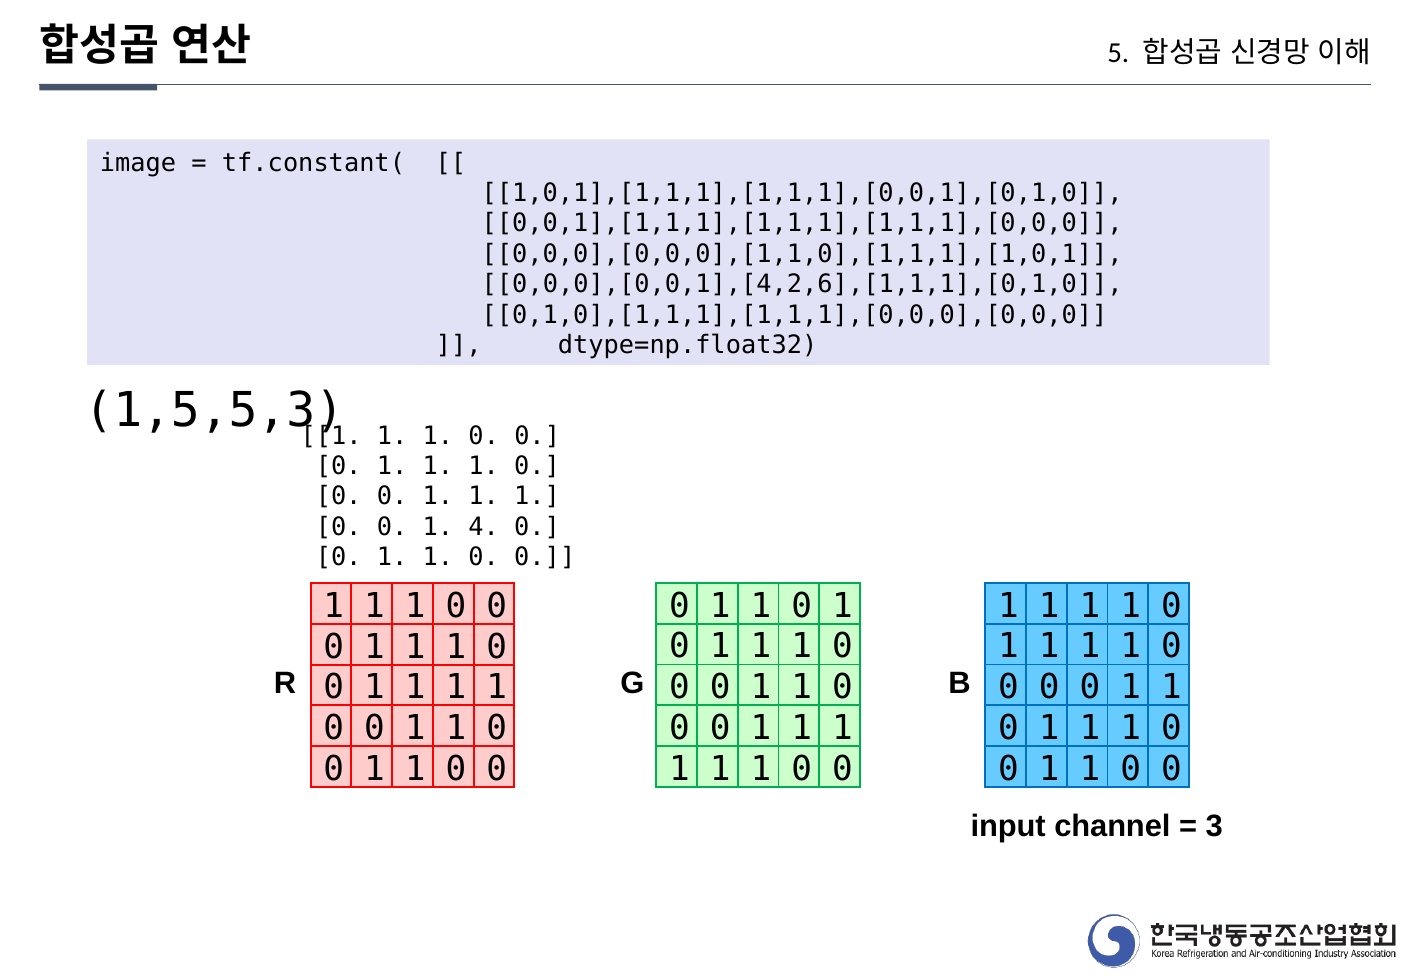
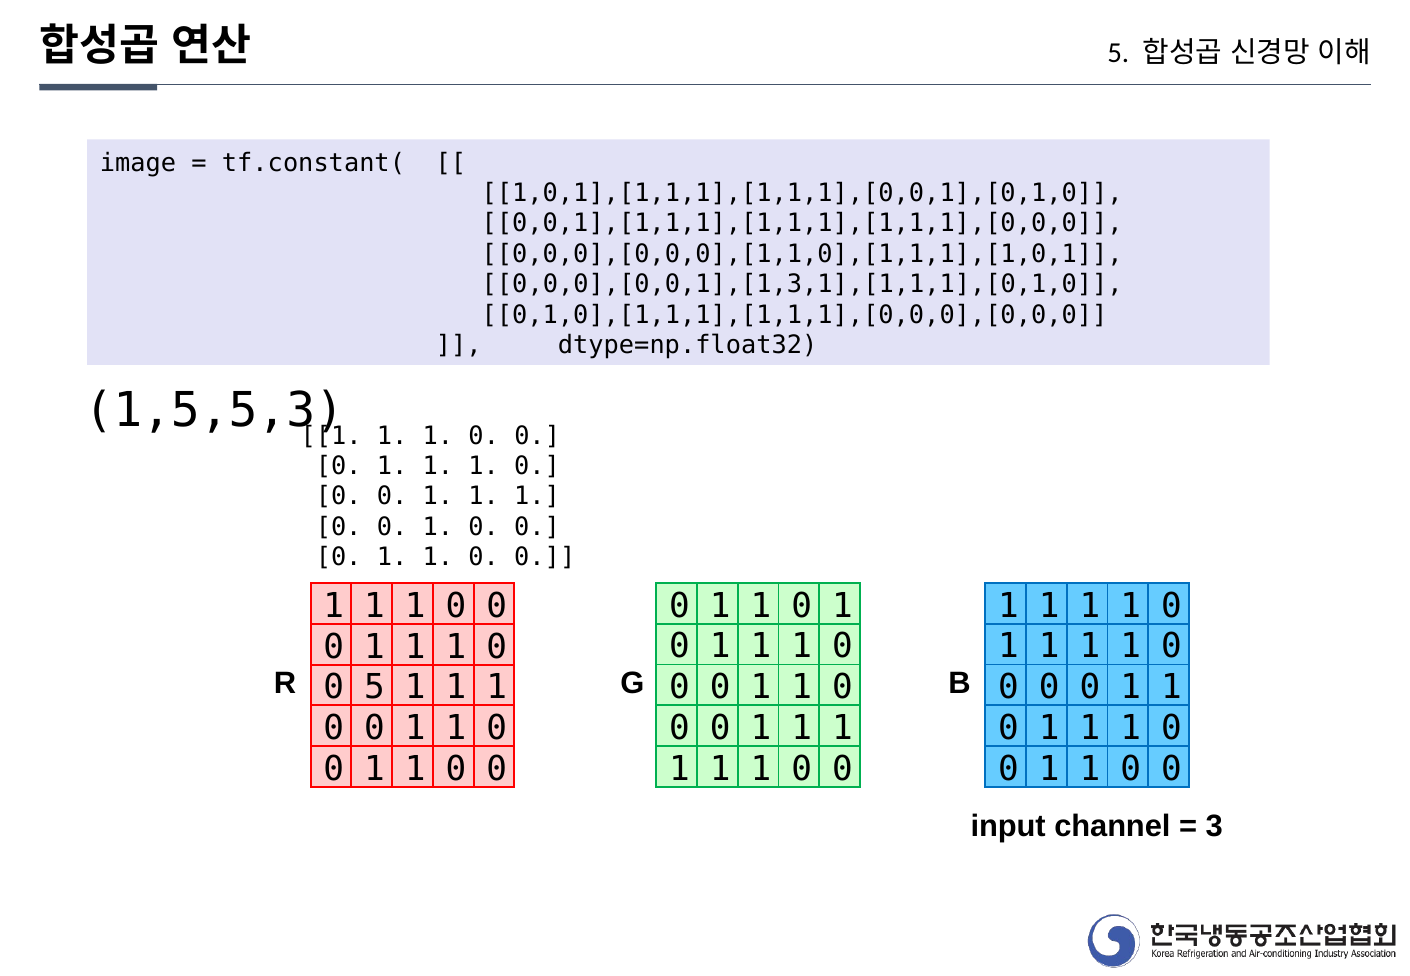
0,0,0],[0,0,1],[4,2,6],[1,1,1],[0,1,0: 0,0,0],[0,0,1],[4,2,6],[1,1,1],[0,1,0 -> 0,0,0],[0,0,1],[1,3,1],[1,1,1],[0,1,0 (802, 284)
0 0 1 4: 4 -> 0 (484, 527)
1: 1 -> 5 (375, 688)
